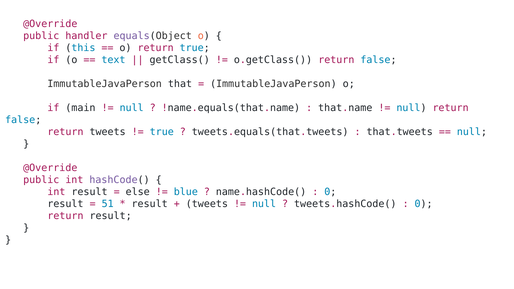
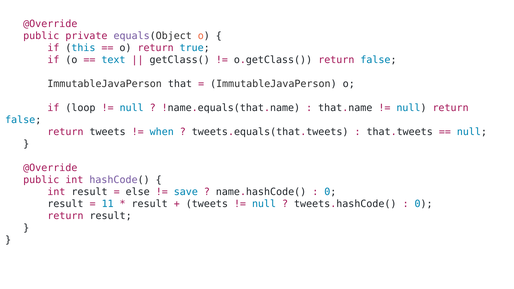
handler: handler -> private (86, 36)
main: main -> loop (80, 108)
true: true -> when (162, 132)
blue: blue -> save (186, 192)
51: 51 -> 11 (108, 204)
